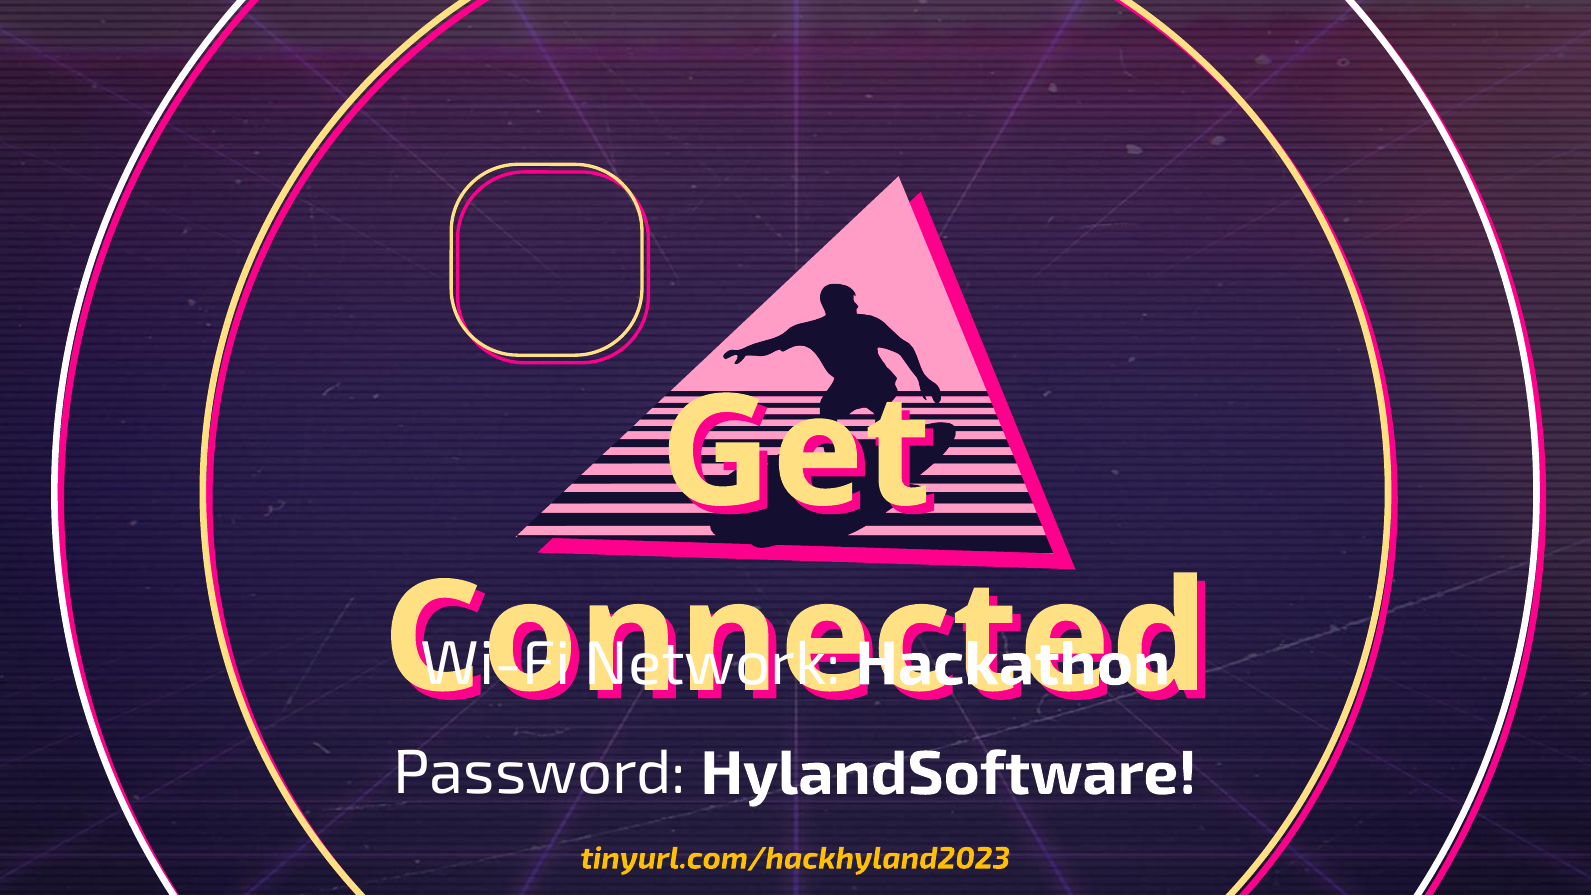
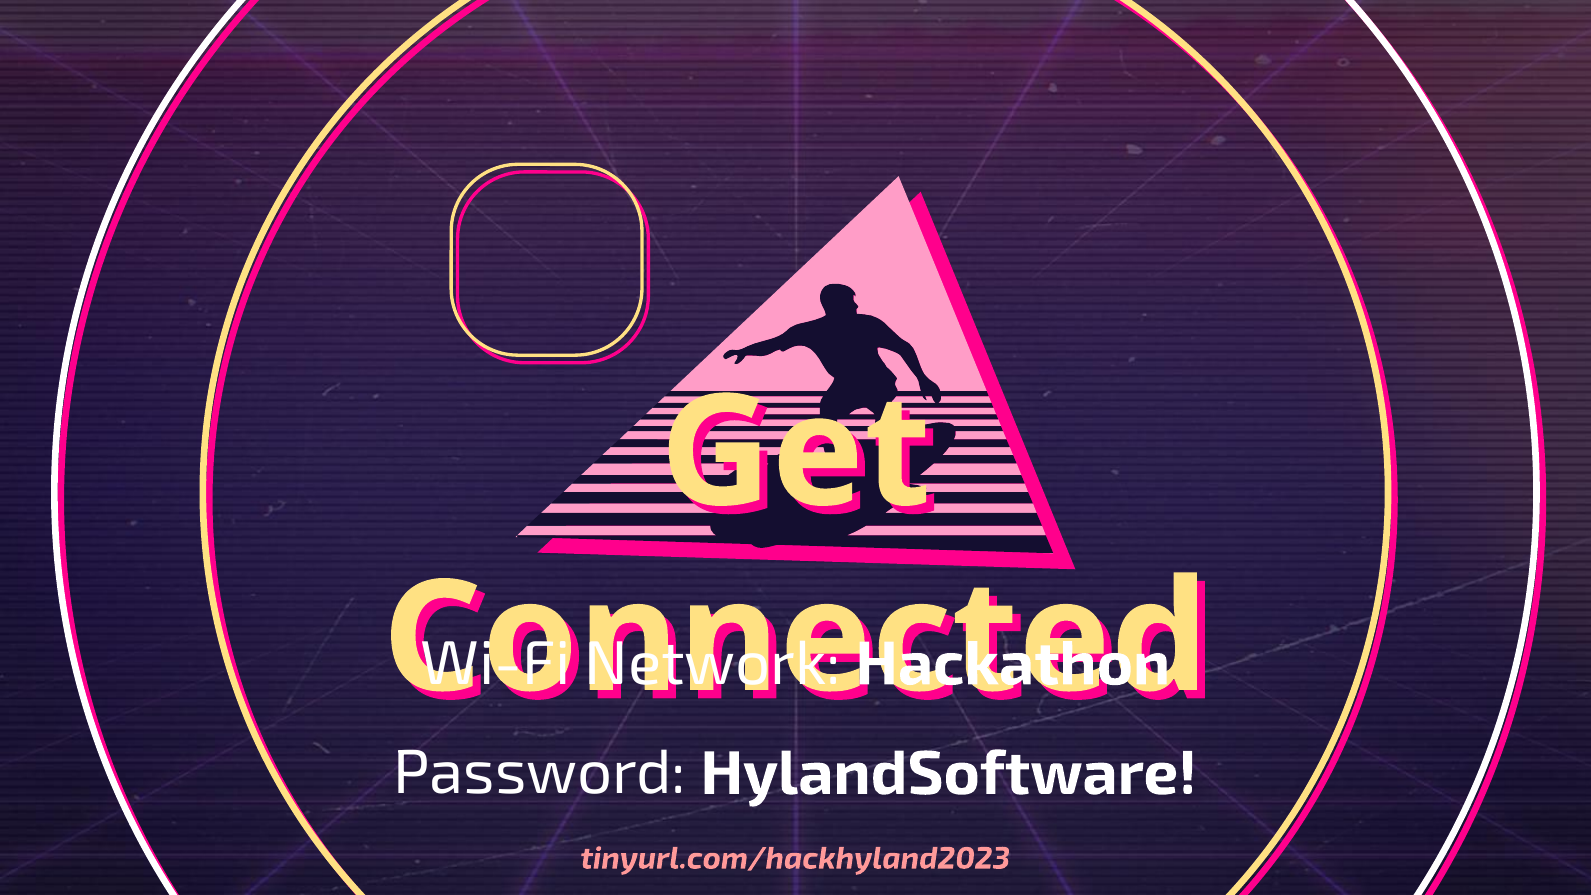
tinyurl.com/hackhyland2023 colour: yellow -> pink (795, 858)
